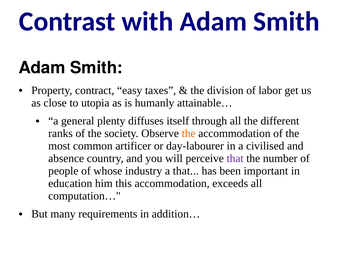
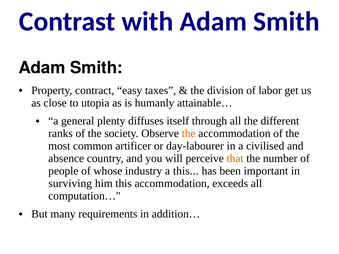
that colour: purple -> orange (235, 159)
a that: that -> this (186, 171)
education: education -> surviving (70, 184)
